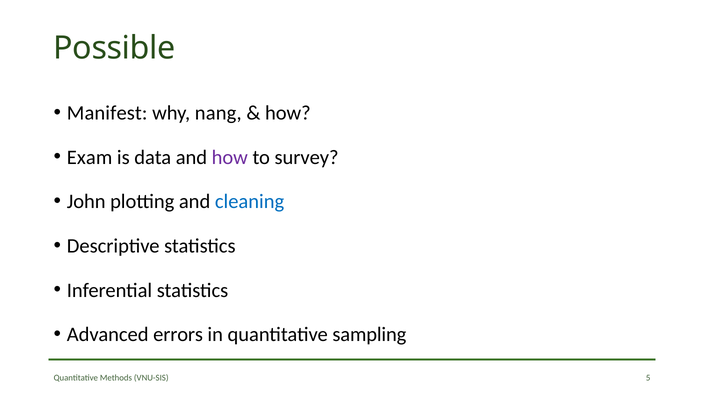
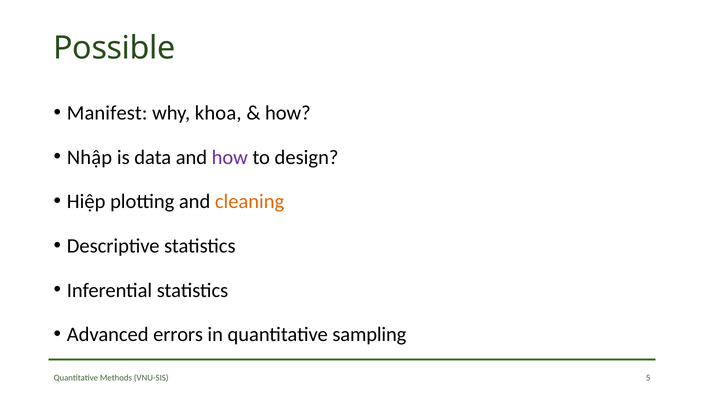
nang: nang -> khoa (218, 113)
Exam: Exam -> Nhập (90, 157)
survey: survey -> design (307, 157)
John: John -> Hiệp (86, 202)
cleaning colour: blue -> orange (250, 202)
